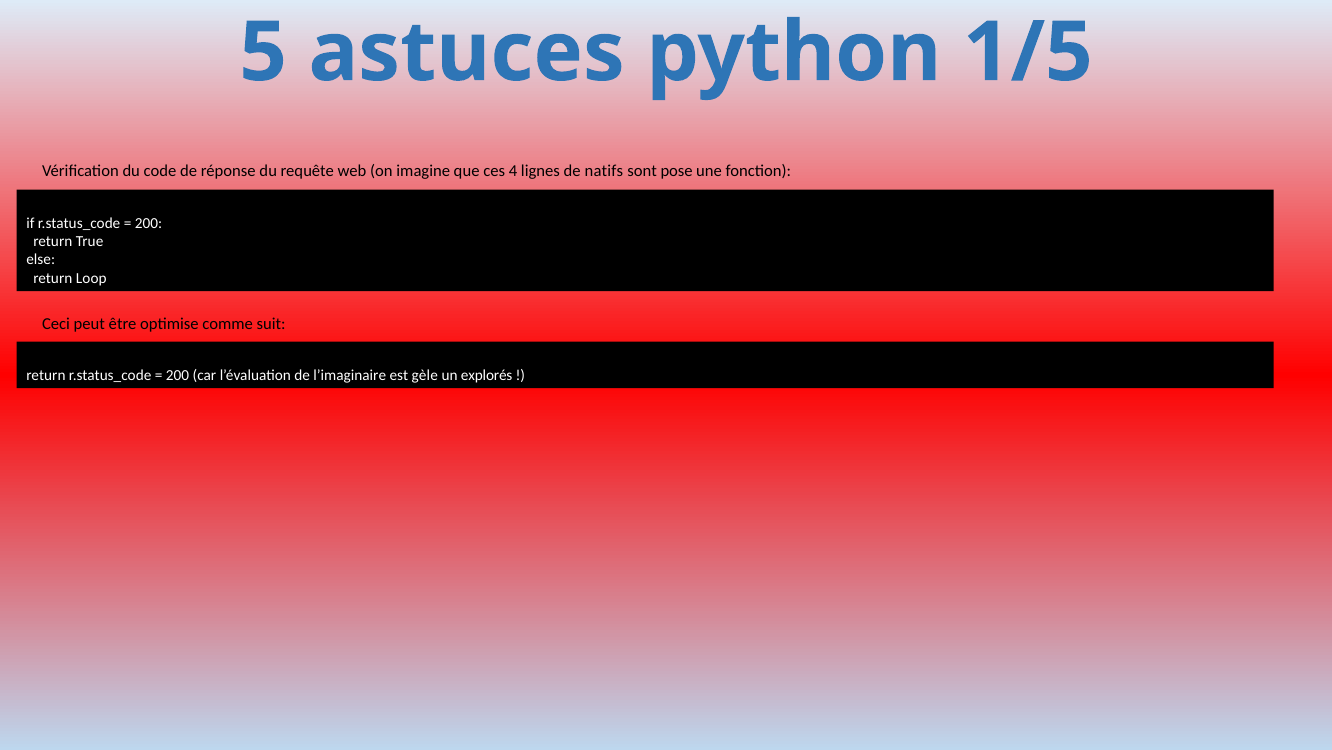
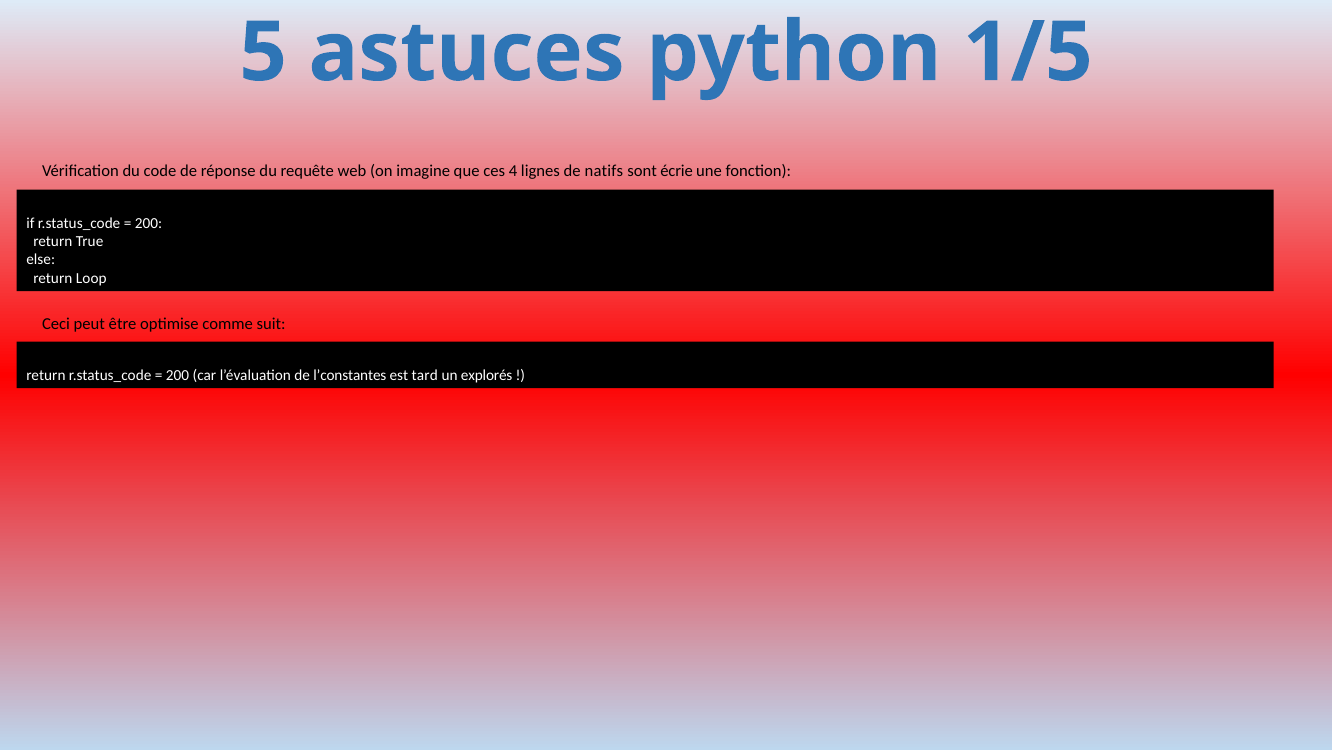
pose: pose -> écrie (677, 171)
l’imaginaire: l’imaginaire -> l’constantes (350, 375)
gèle: gèle -> tard (425, 375)
